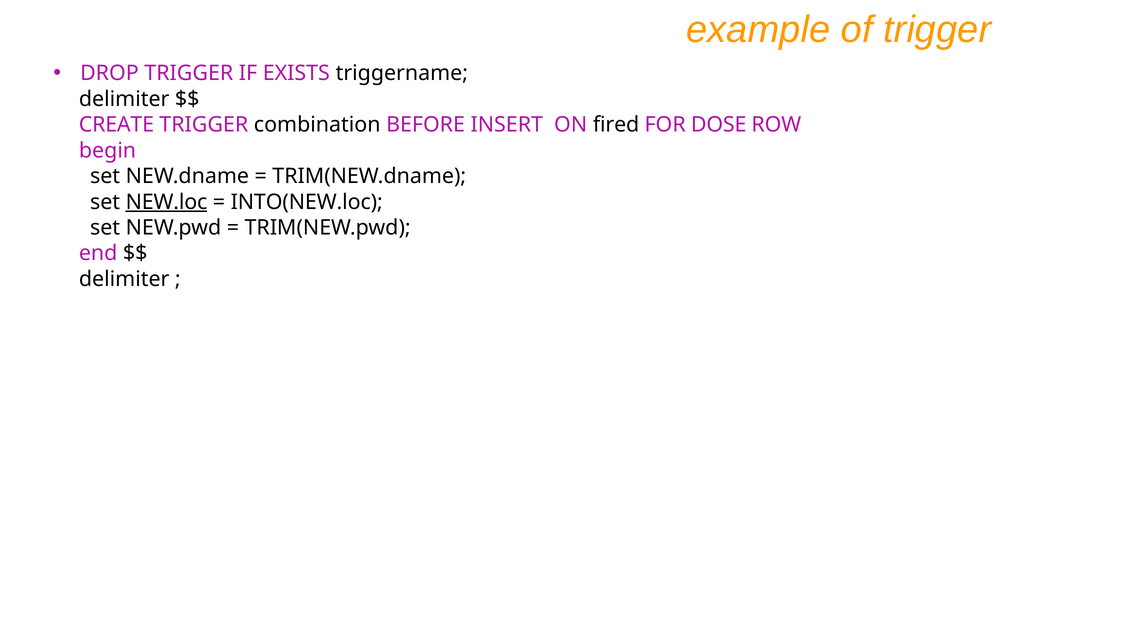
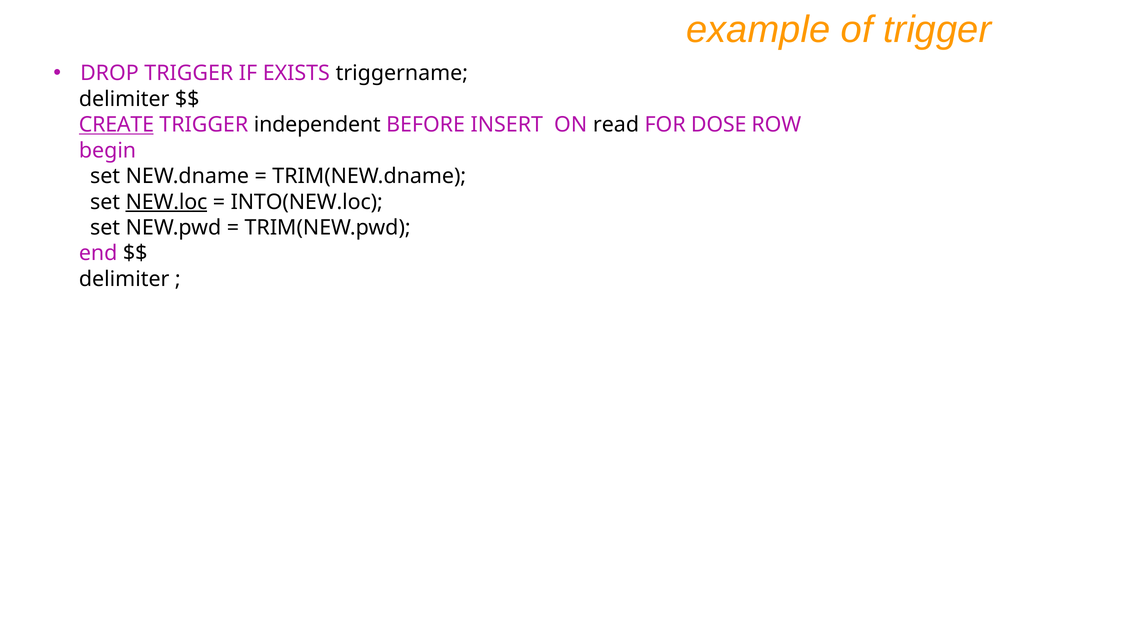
CREATE underline: none -> present (116, 125)
combination: combination -> independent (317, 125)
fired: fired -> read (616, 125)
